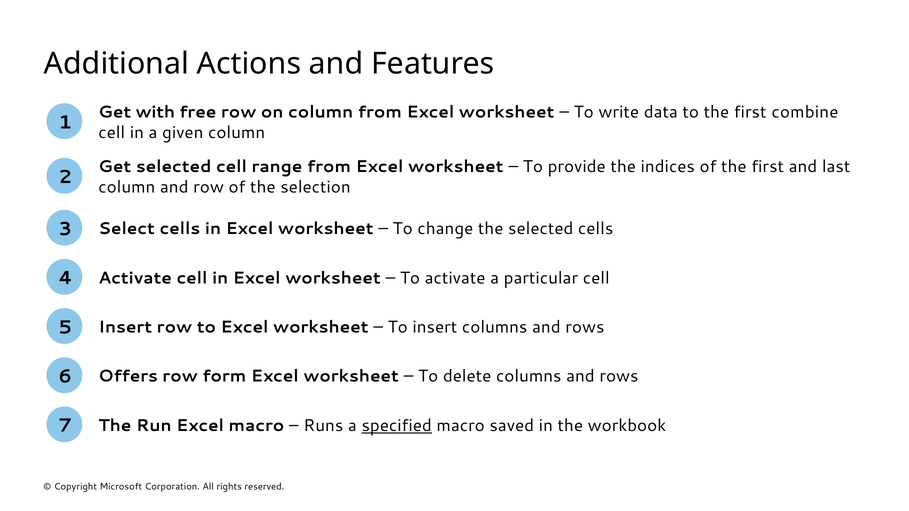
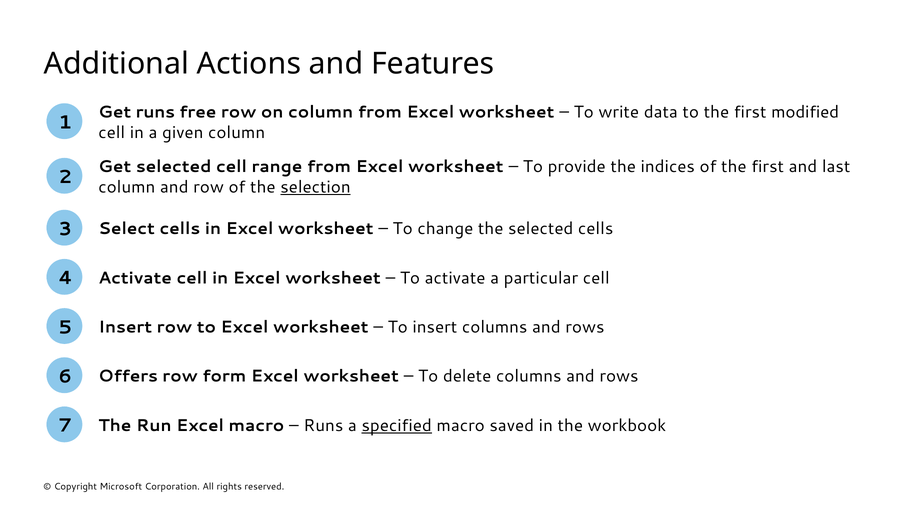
Get with: with -> runs (155, 112)
combine: combine -> modified (805, 112)
selection underline: none -> present (315, 187)
